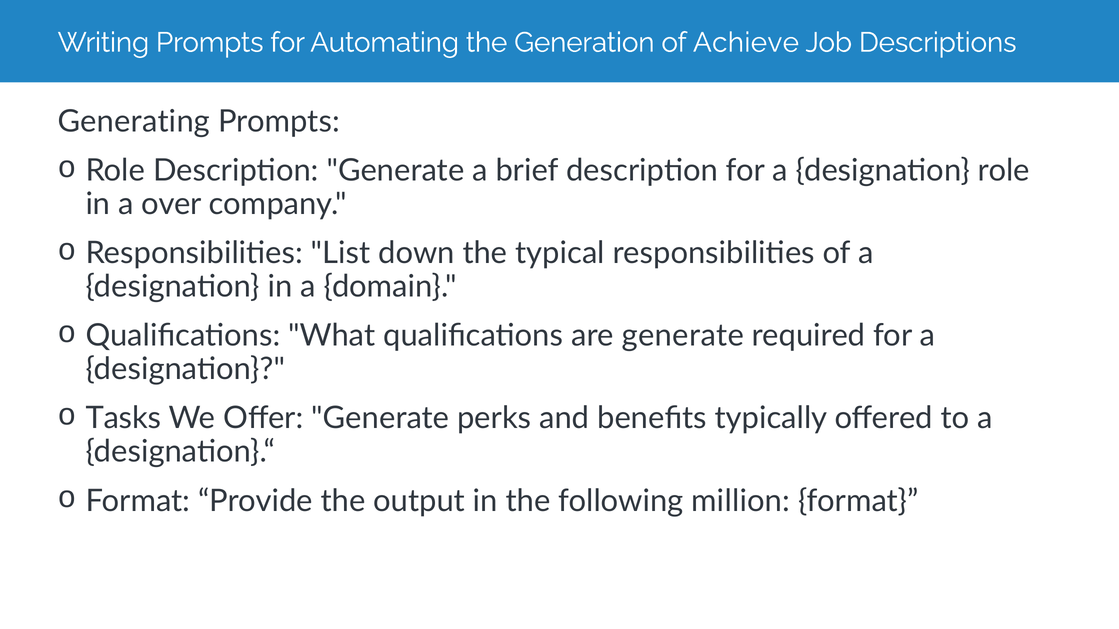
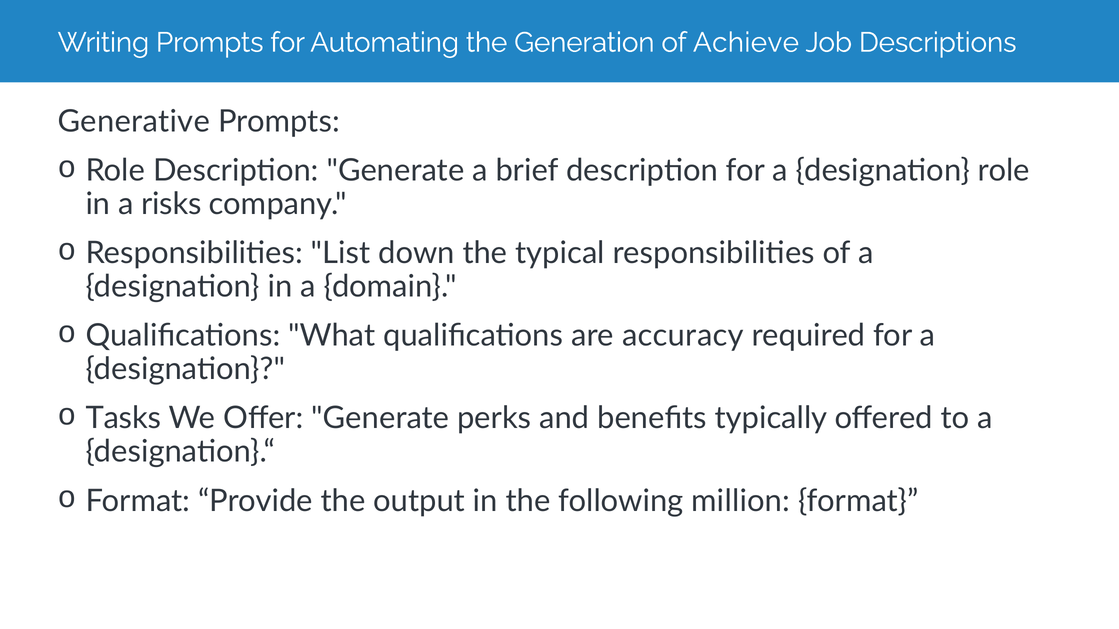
Generating: Generating -> Generative (134, 122)
over: over -> risks (171, 204)
are generate: generate -> accuracy (683, 336)
